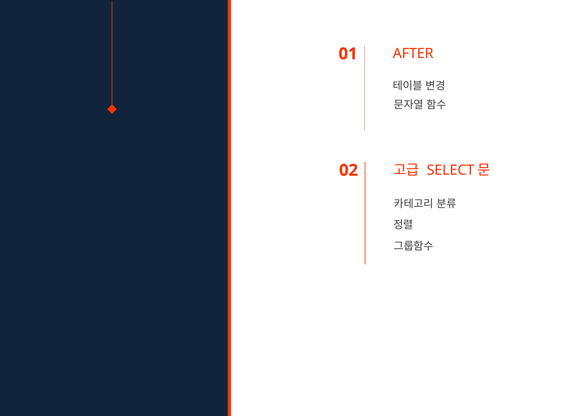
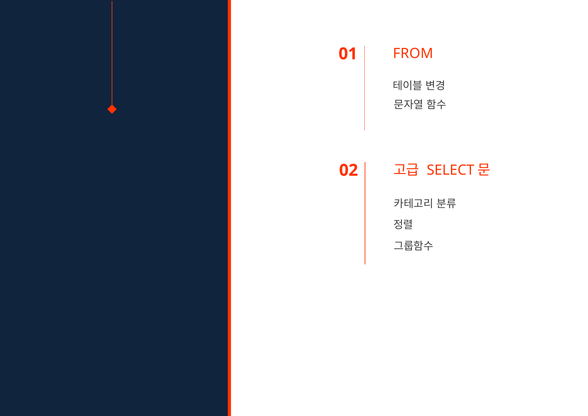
AFTER: AFTER -> FROM (413, 54)
